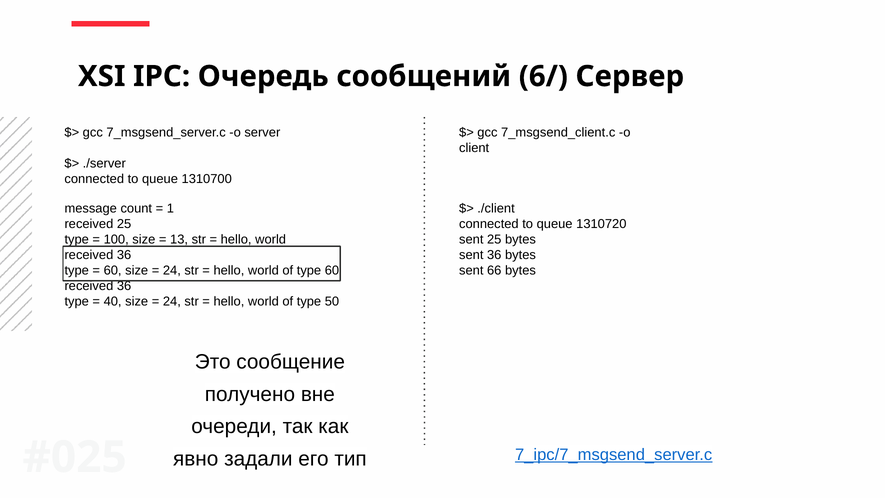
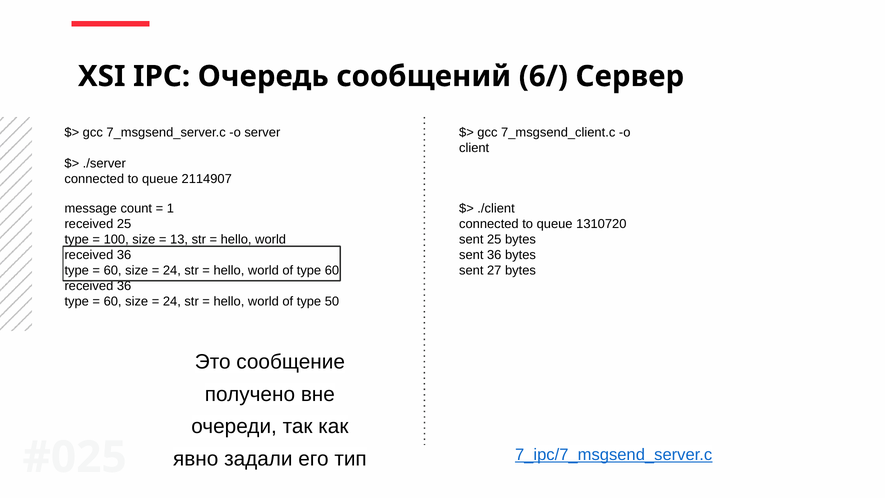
1310700: 1310700 -> 2114907 (207, 179)
66: 66 -> 27 (494, 270)
40: 40 -> 60 (113, 301)
